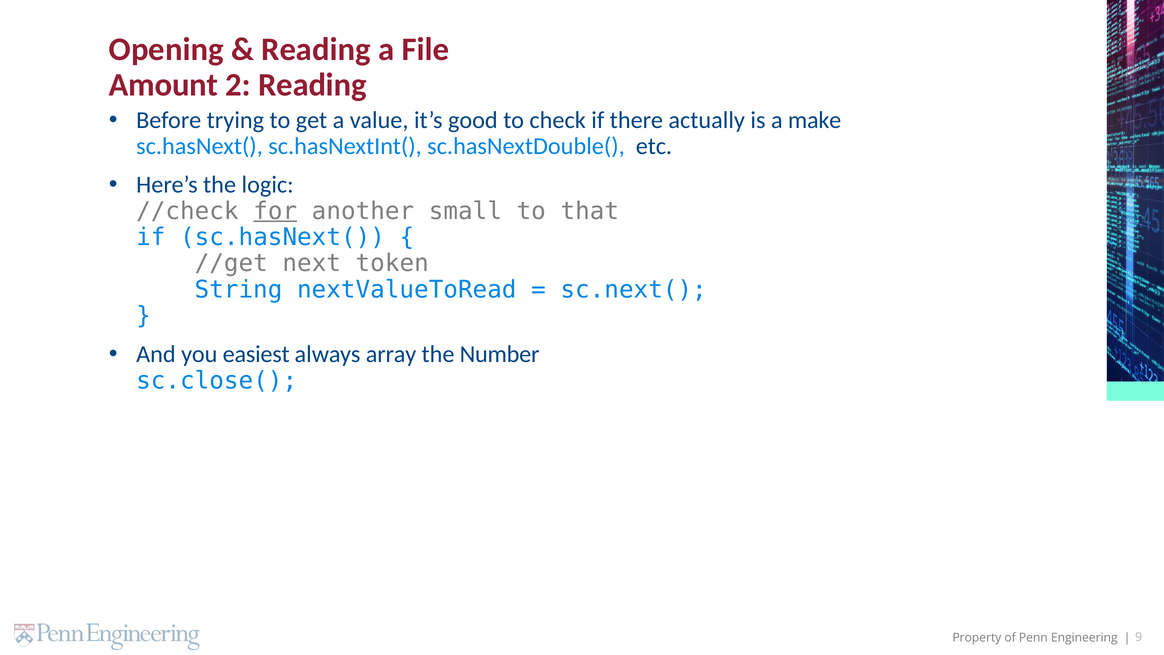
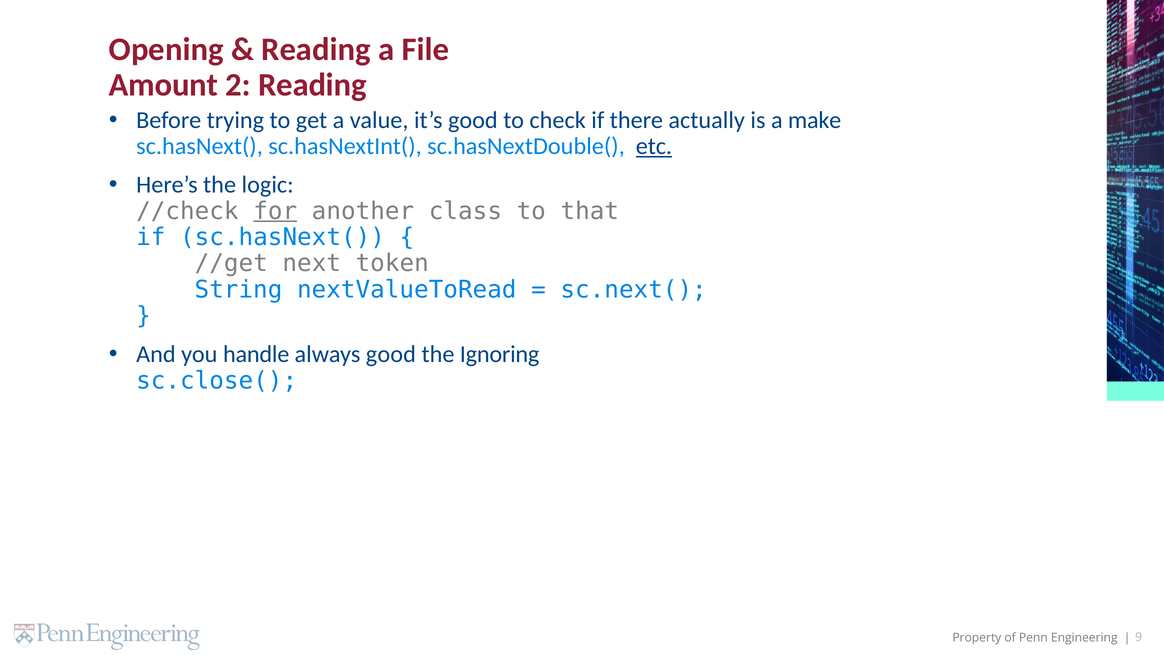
etc underline: none -> present (654, 146)
small: small -> class (465, 211)
easiest: easiest -> handle (256, 354)
always array: array -> good (391, 354)
Number: Number -> Ignoring (500, 354)
